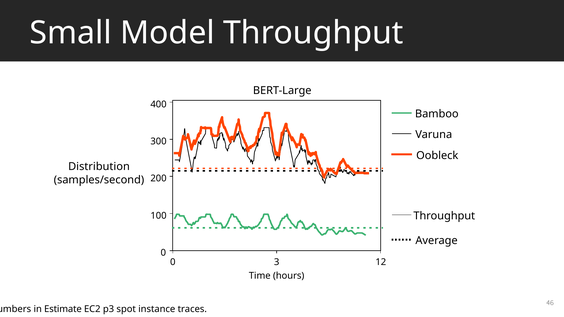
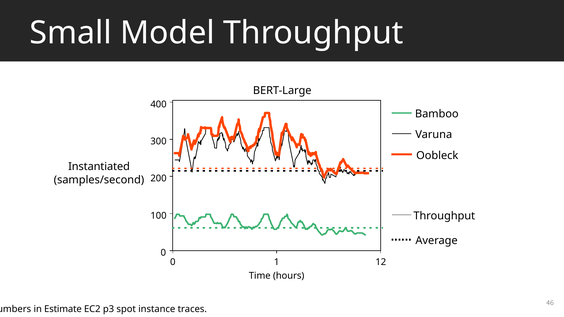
Distribution: Distribution -> Instantiated (99, 167)
3: 3 -> 1 (277, 262)
